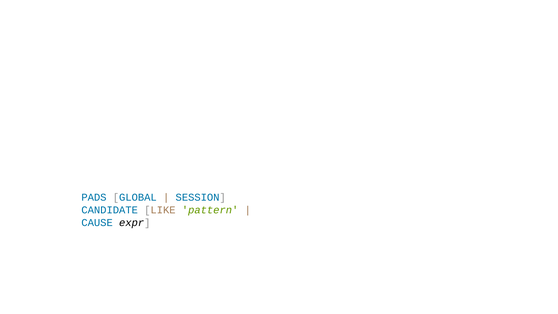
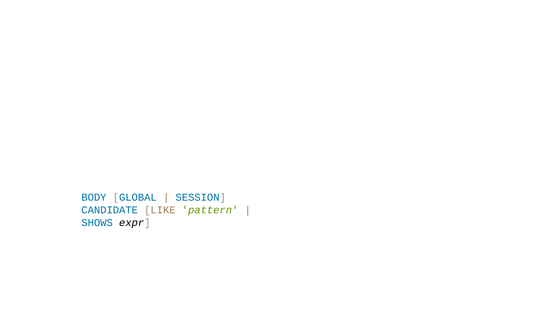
PADS: PADS -> BODY (94, 197)
CAUSE: CAUSE -> SHOWS (97, 223)
